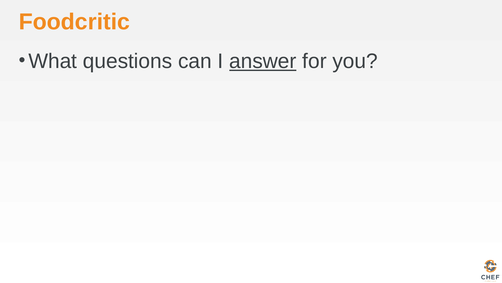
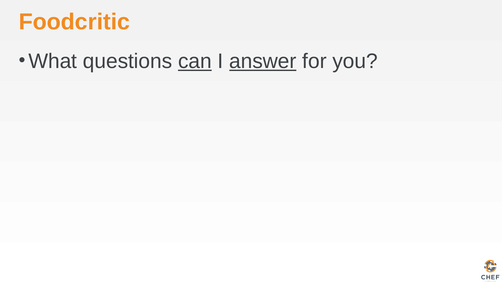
can underline: none -> present (195, 61)
